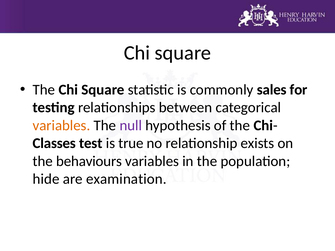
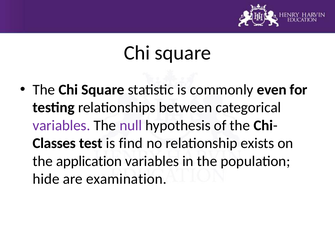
sales: sales -> even (272, 90)
variables colour: orange -> purple (61, 126)
true: true -> find (131, 143)
behaviours: behaviours -> application (89, 161)
